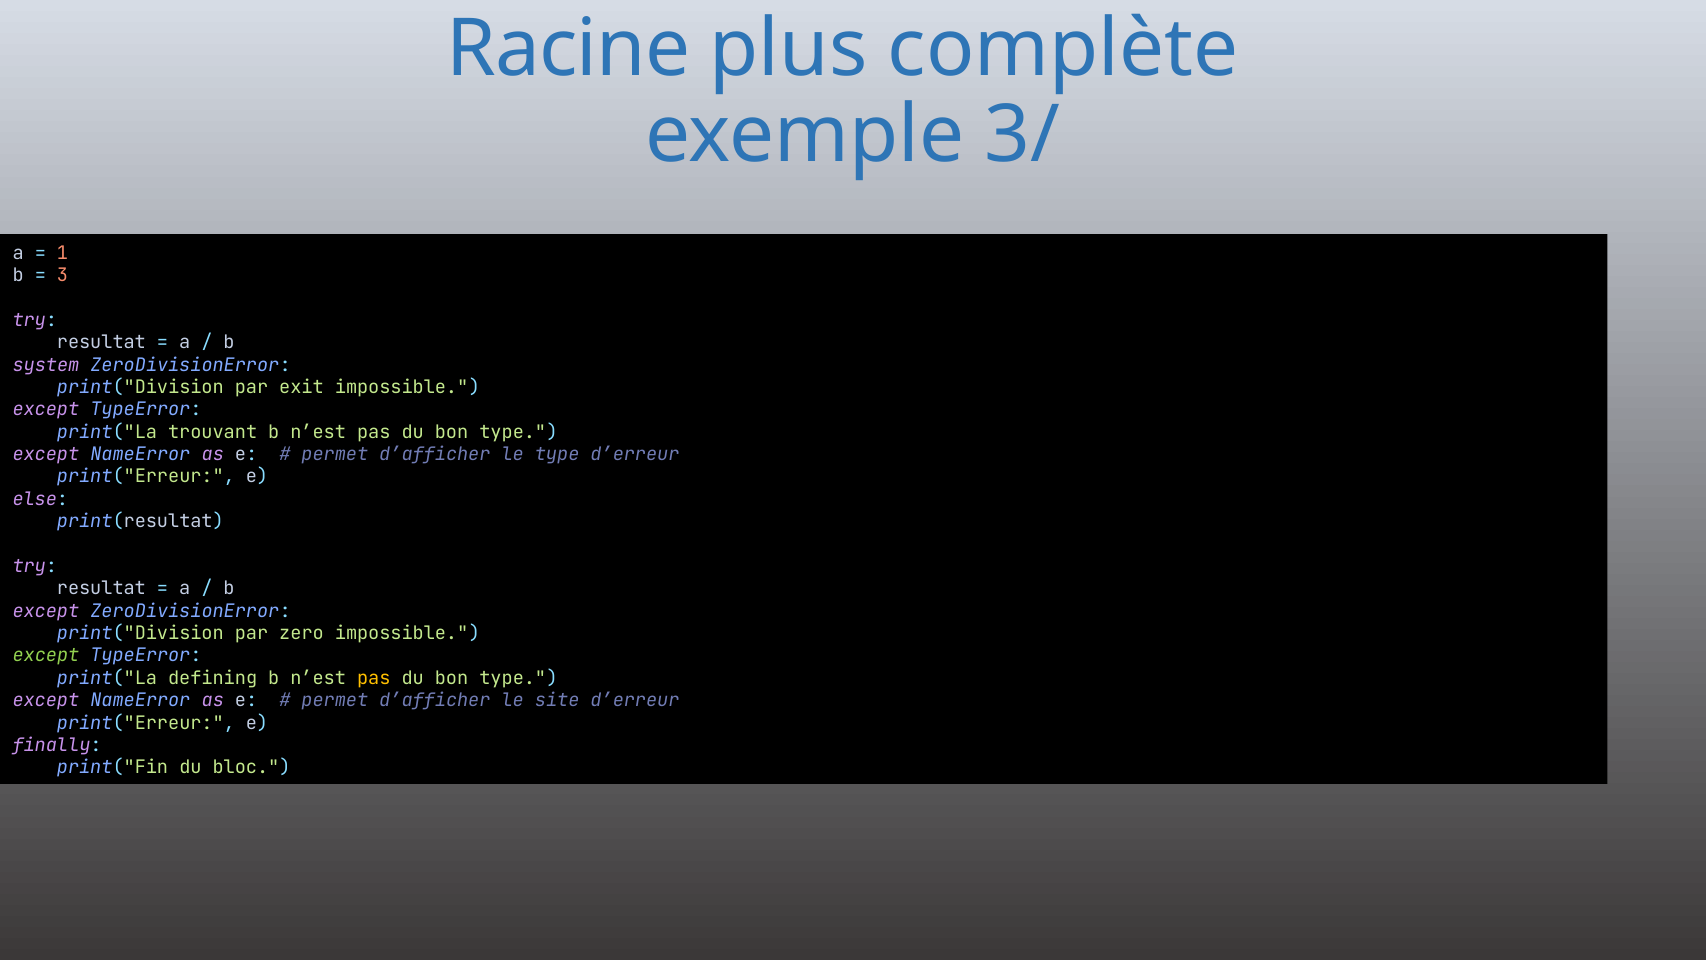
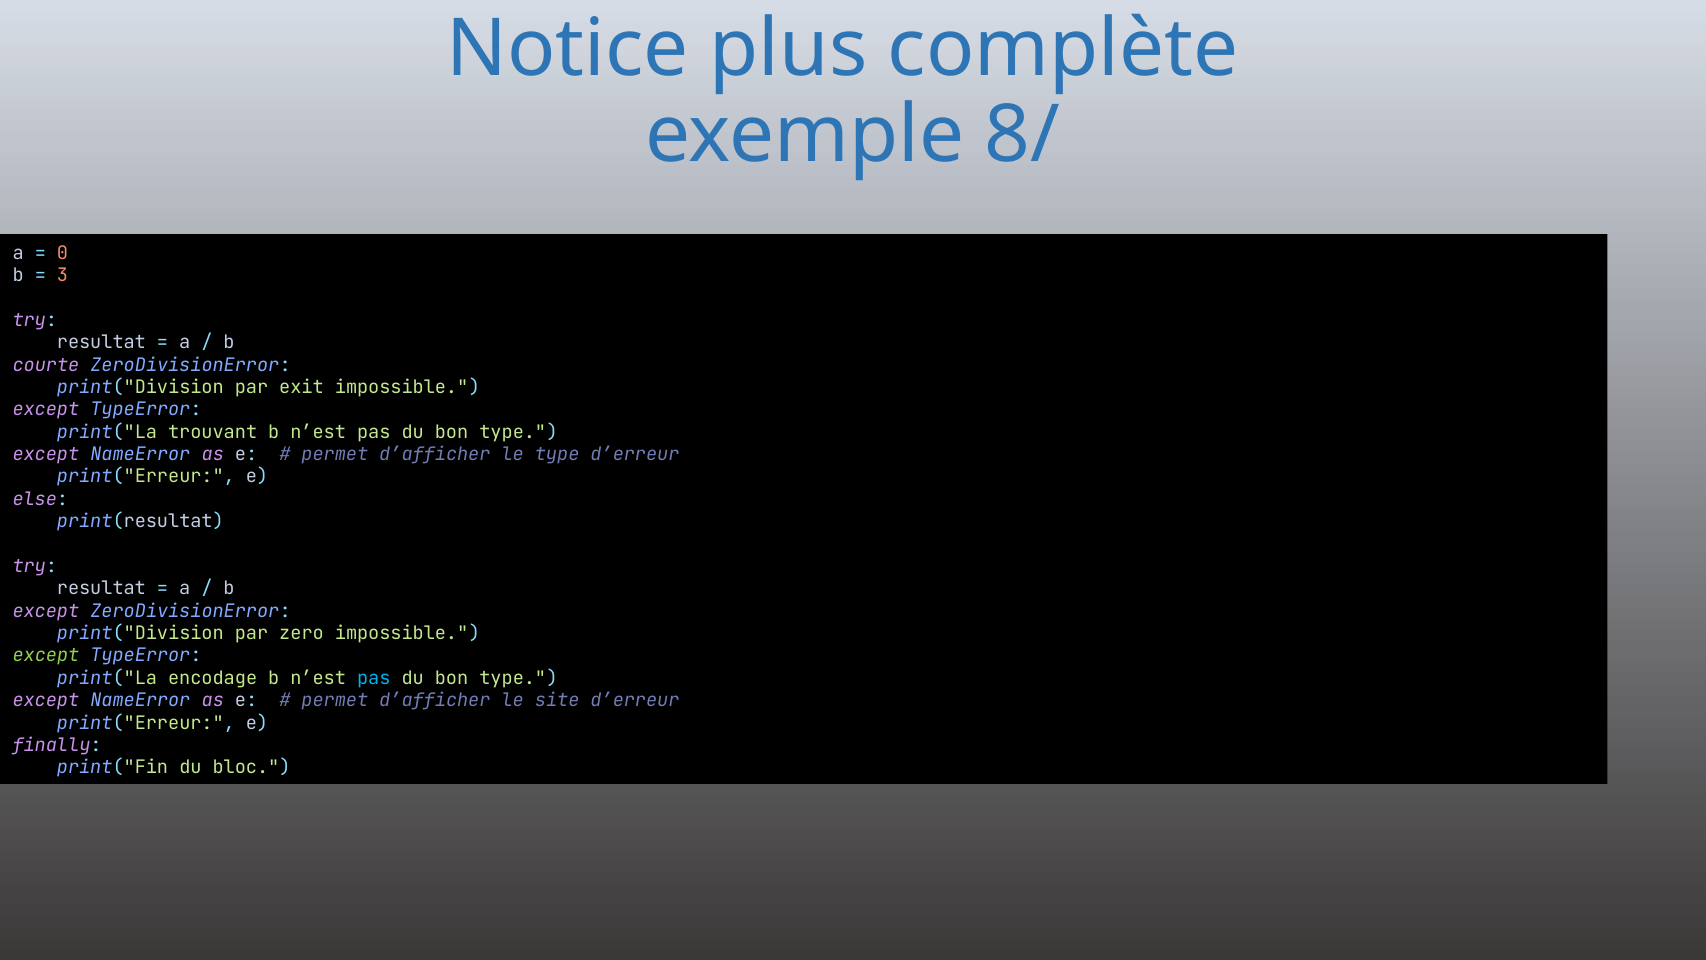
Racine: Racine -> Notice (568, 49)
3/: 3/ -> 8/ (1023, 135)
1: 1 -> 0 (63, 253)
system: system -> courte (46, 365)
defining: defining -> encodage (213, 678)
pas colour: yellow -> light blue (374, 678)
